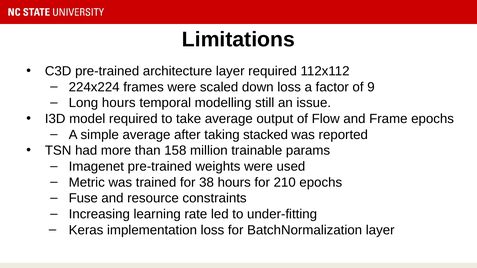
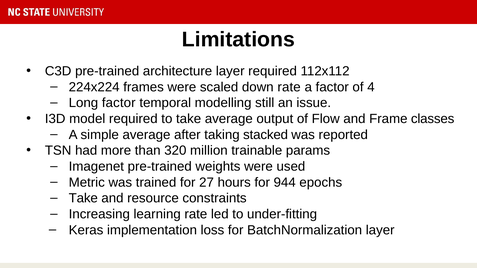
down loss: loss -> rate (289, 87)
9: 9 -> 4 (371, 87)
Long hours: hours -> factor (119, 103)
Frame epochs: epochs -> classes (433, 119)
158: 158 -> 320 (175, 151)
38: 38 -> 27 (207, 183)
210: 210 -> 944 (285, 183)
Fuse: Fuse -> Take (83, 198)
